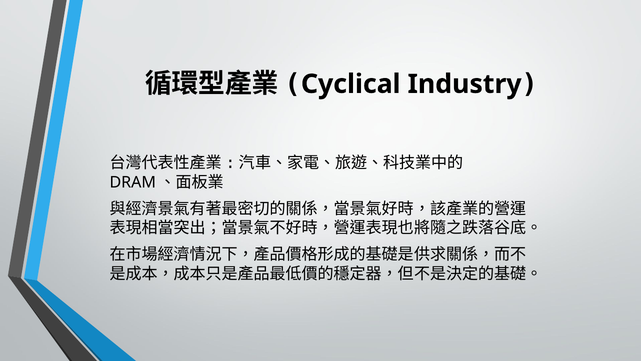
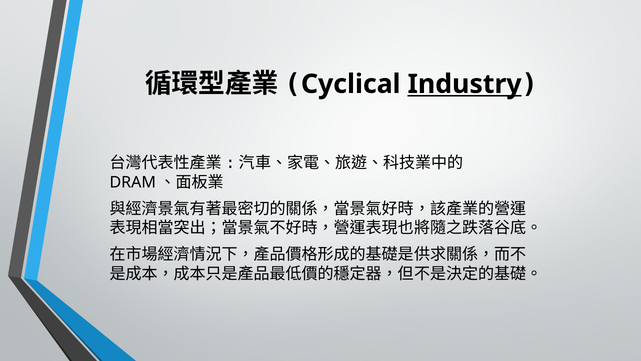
Industry underline: none -> present (465, 84)
